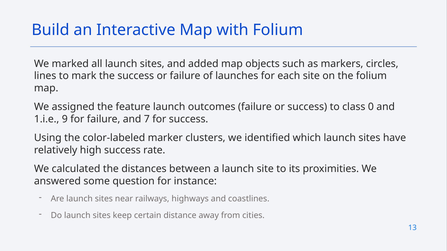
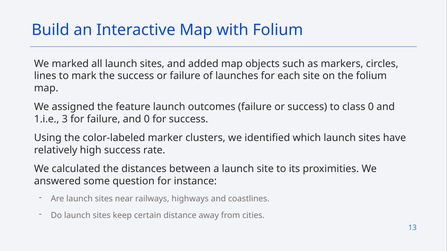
9: 9 -> 3 (65, 119)
and 7: 7 -> 0 (147, 119)
